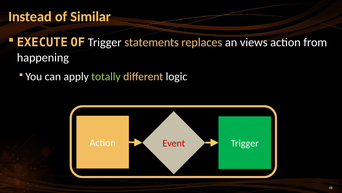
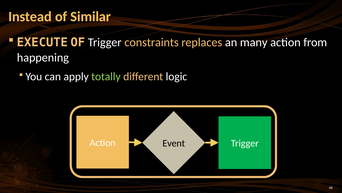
statements: statements -> constraints (152, 42)
views: views -> many (254, 42)
Event colour: red -> black (174, 143)
